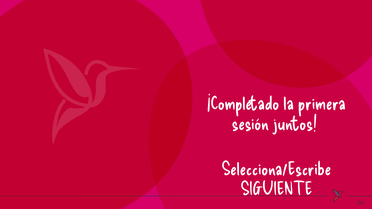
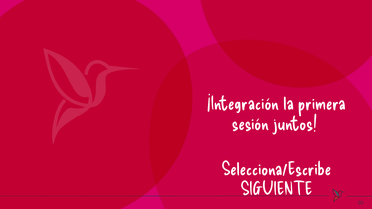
¡Completado: ¡Completado -> ¡Integración (243, 104)
